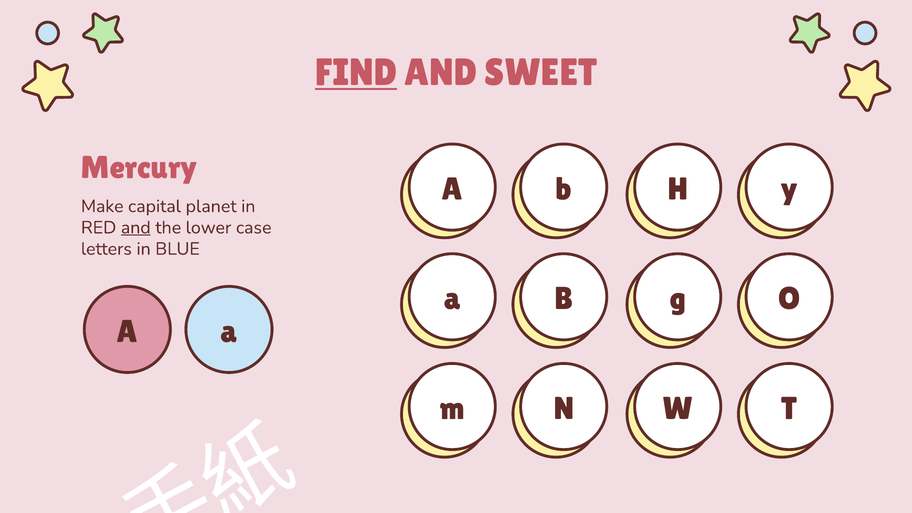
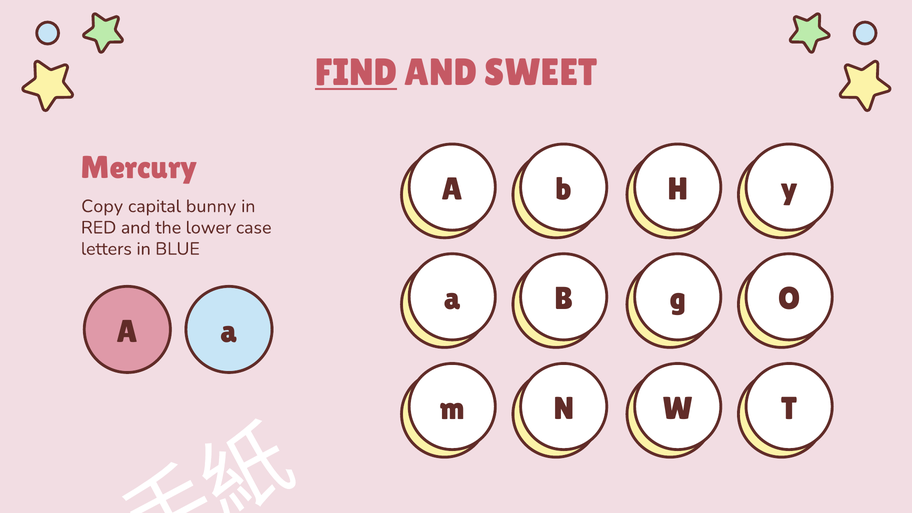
Make: Make -> Copy (102, 206)
planet: planet -> bunny (211, 206)
and underline: present -> none (136, 228)
